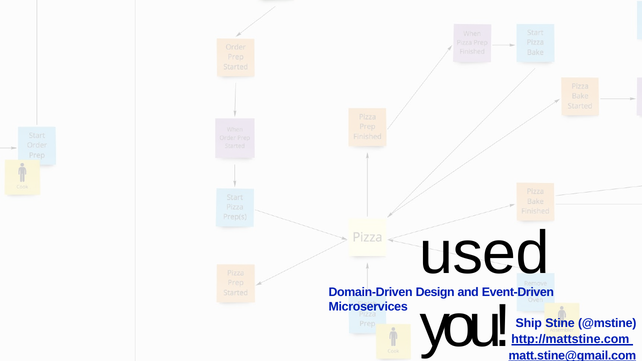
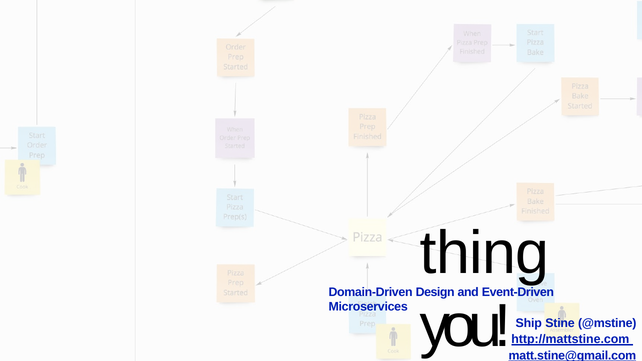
used: used -> thing (484, 253)
